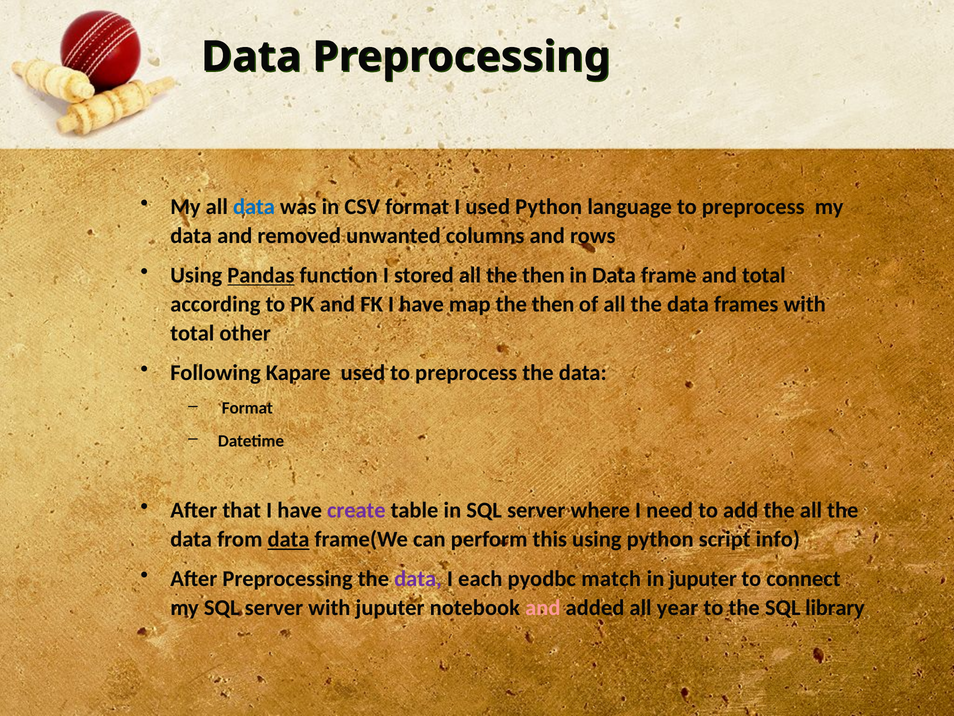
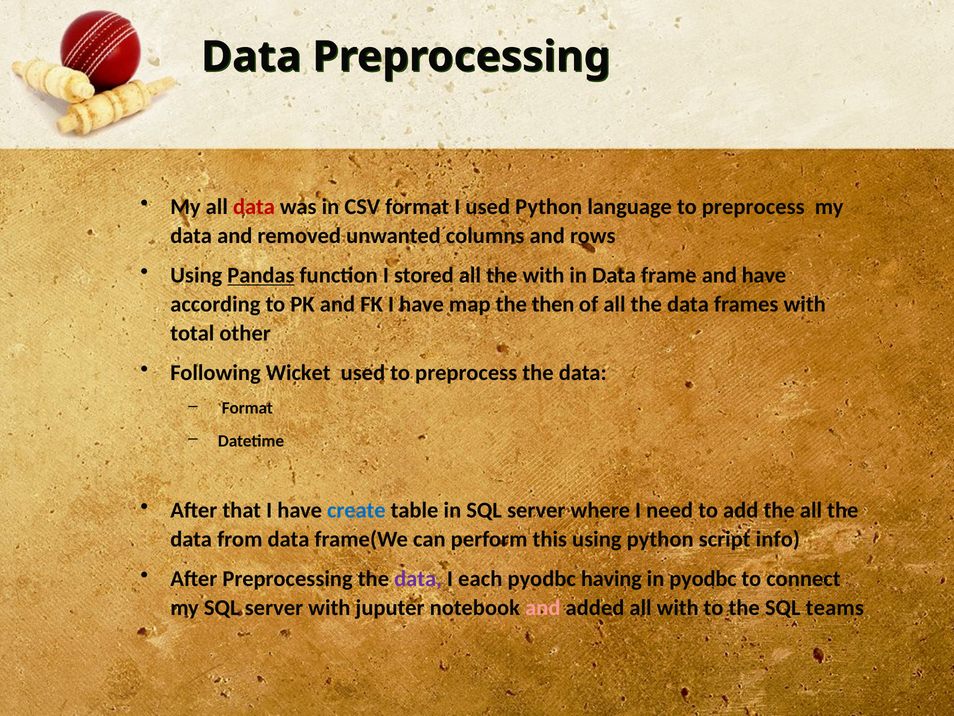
data colour: blue -> red (254, 207)
all the then: then -> with (543, 275)
and total: total -> have (764, 275)
Kapare: Kapare -> Wicket (298, 372)
create colour: purple -> blue (356, 510)
data underline: present -> none (288, 539)
match: match -> having (611, 579)
in juputer: juputer -> pyodbc (703, 579)
all year: year -> with (678, 607)
library: library -> teams (835, 607)
